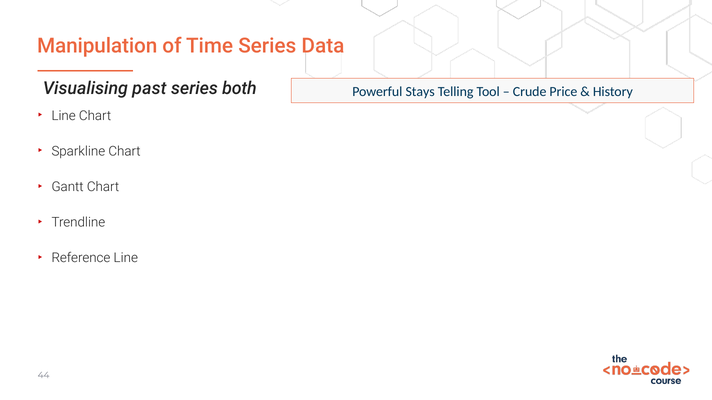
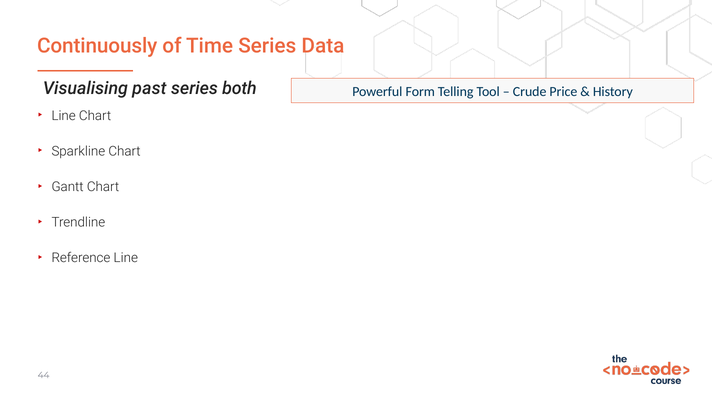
Manipulation: Manipulation -> Continuously (97, 46)
Stays: Stays -> Form (420, 92)
